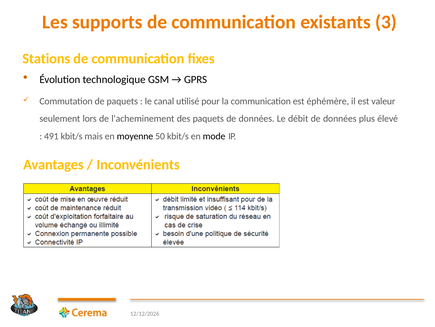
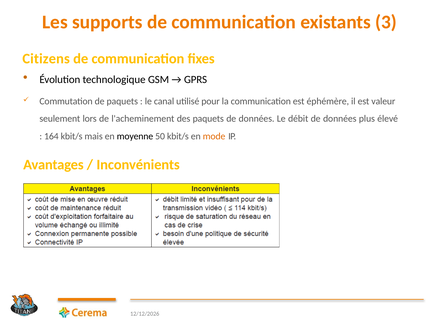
Stations: Stations -> Citizens (46, 58)
491: 491 -> 164 (51, 136)
mode colour: black -> orange (214, 136)
